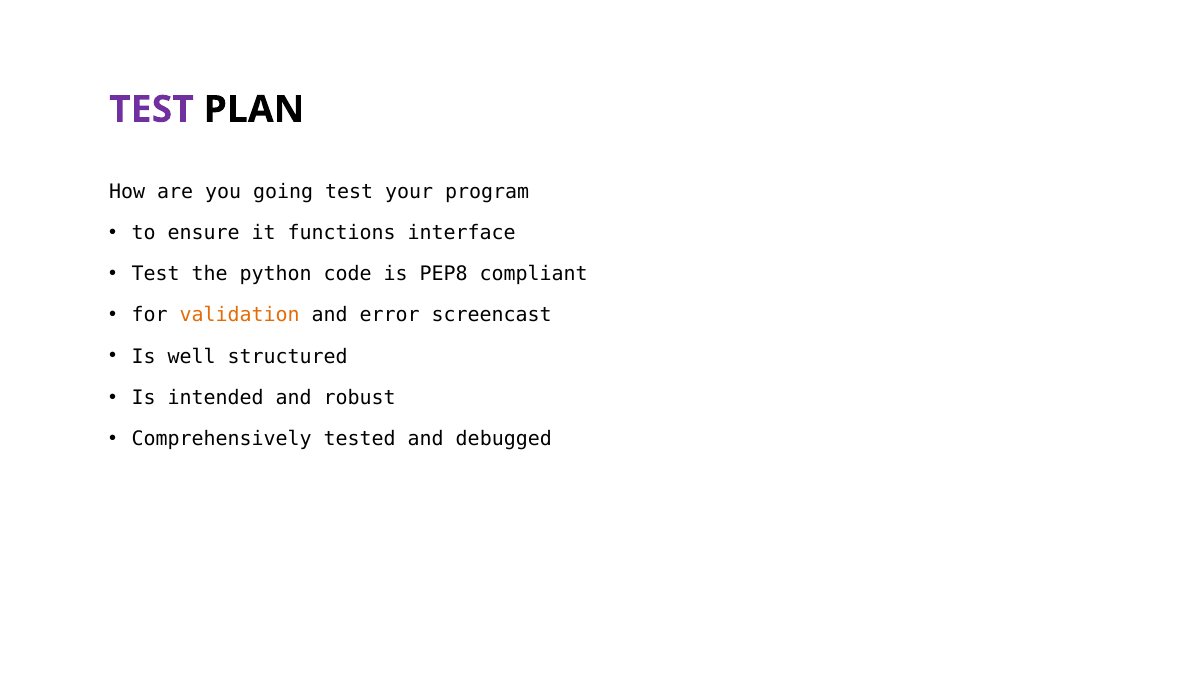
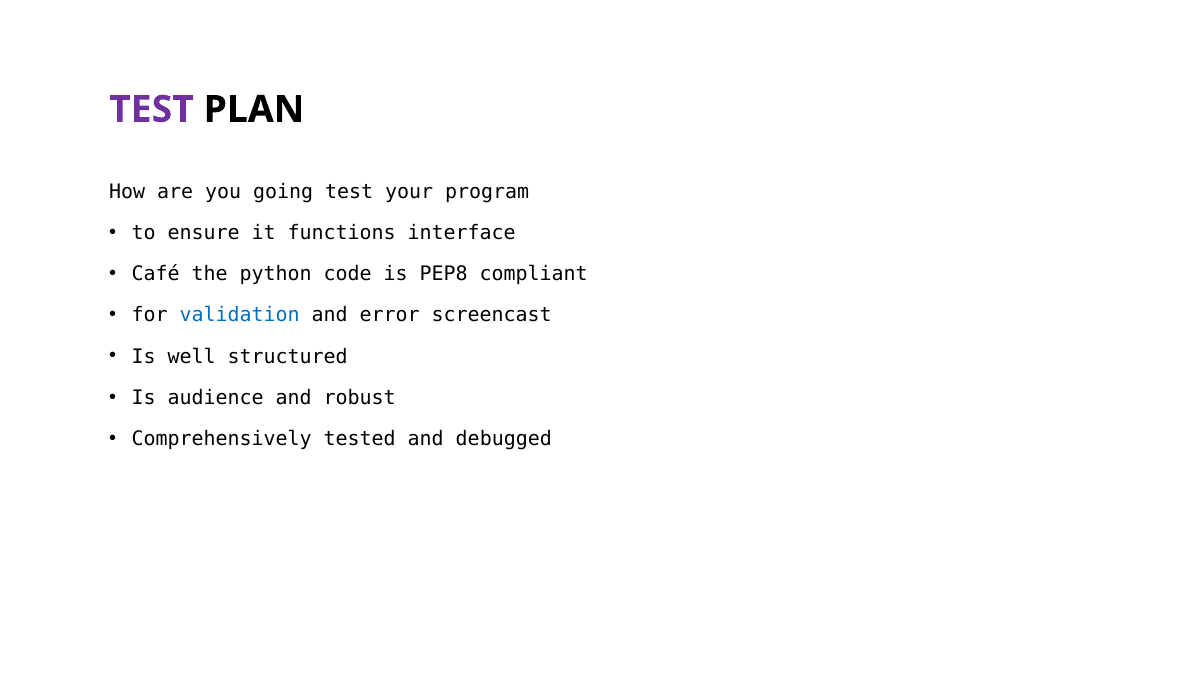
Test: Test -> Café (156, 274)
validation colour: orange -> blue (240, 315)
intended: intended -> audience (216, 398)
